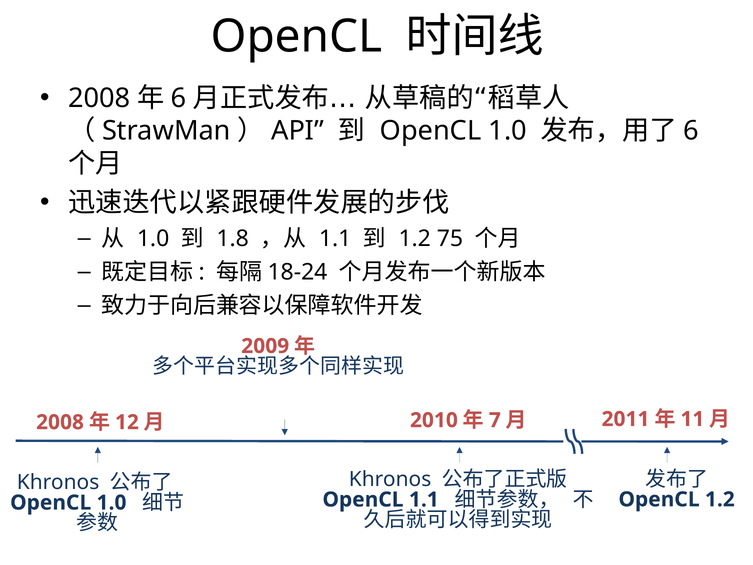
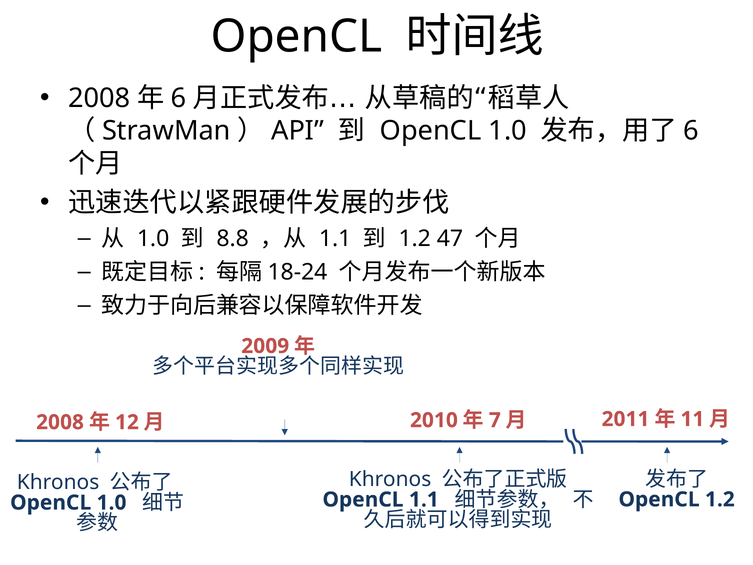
1.8: 1.8 -> 8.8 (233, 239)
75: 75 -> 47 (450, 239)
